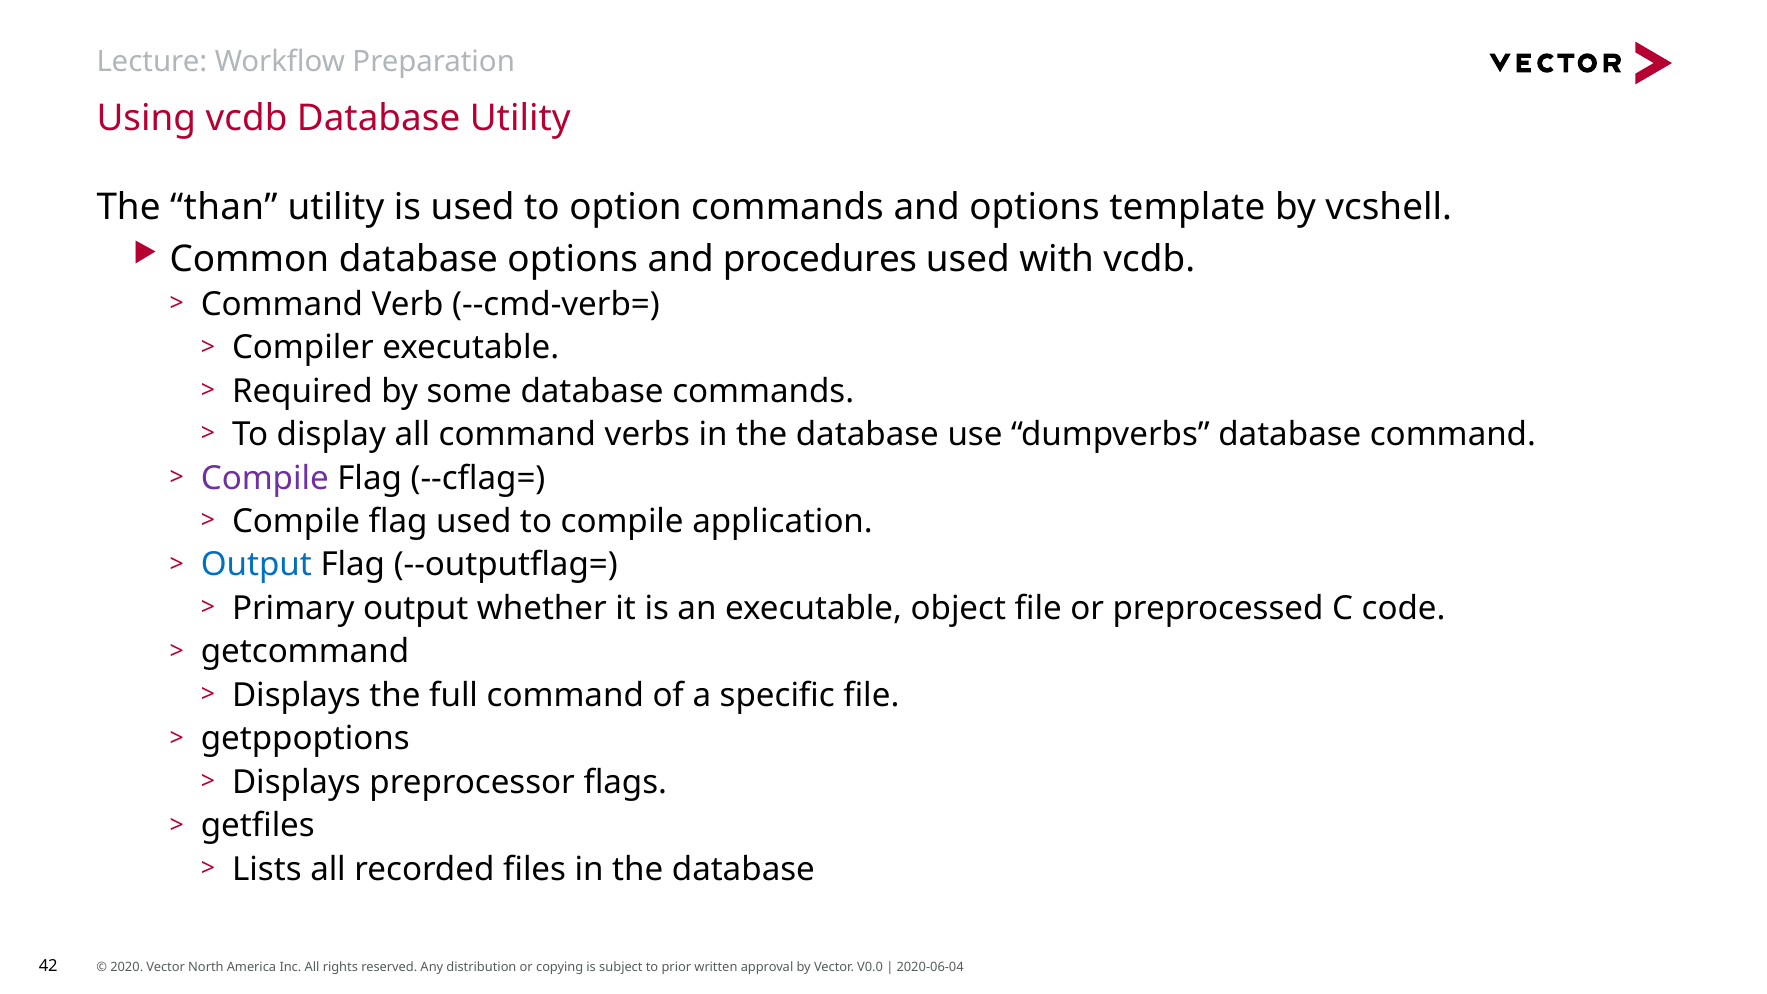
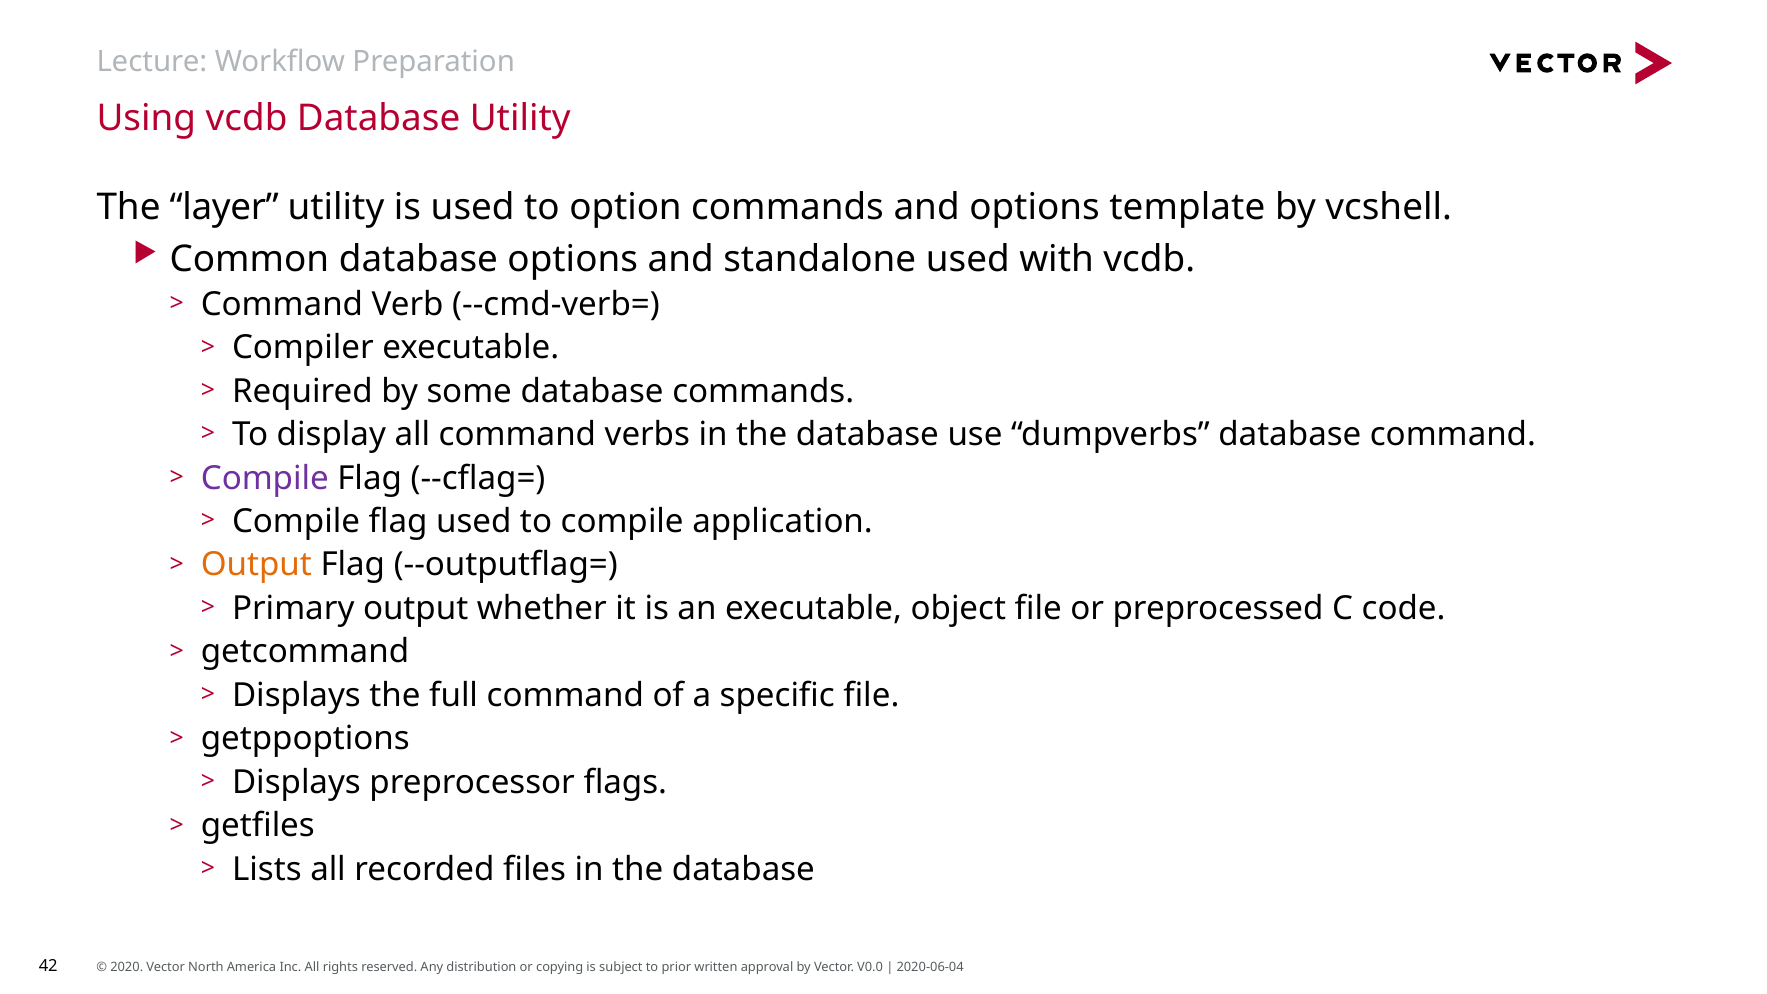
than: than -> layer (224, 207)
procedures: procedures -> standalone (820, 259)
Output colour: blue -> orange (256, 565)
